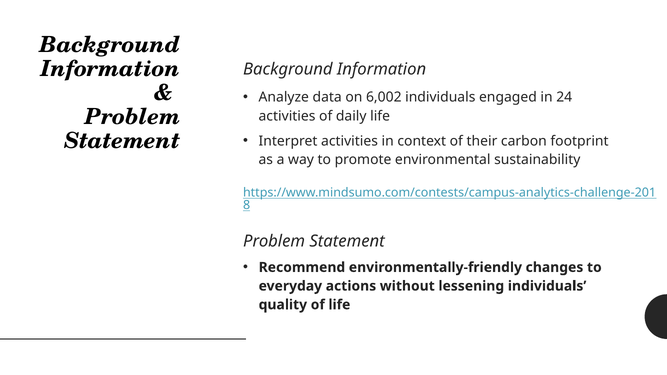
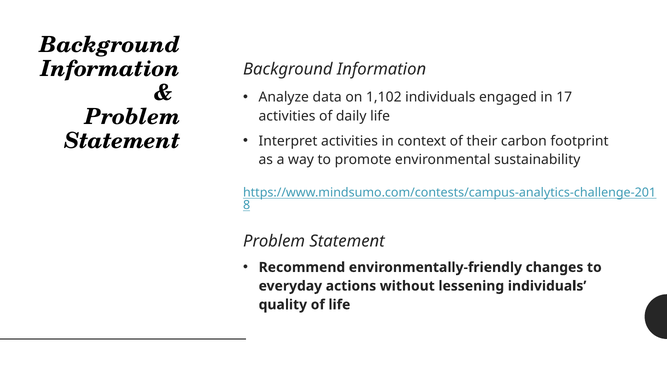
6,002: 6,002 -> 1,102 (384, 97)
24: 24 -> 17 (564, 97)
